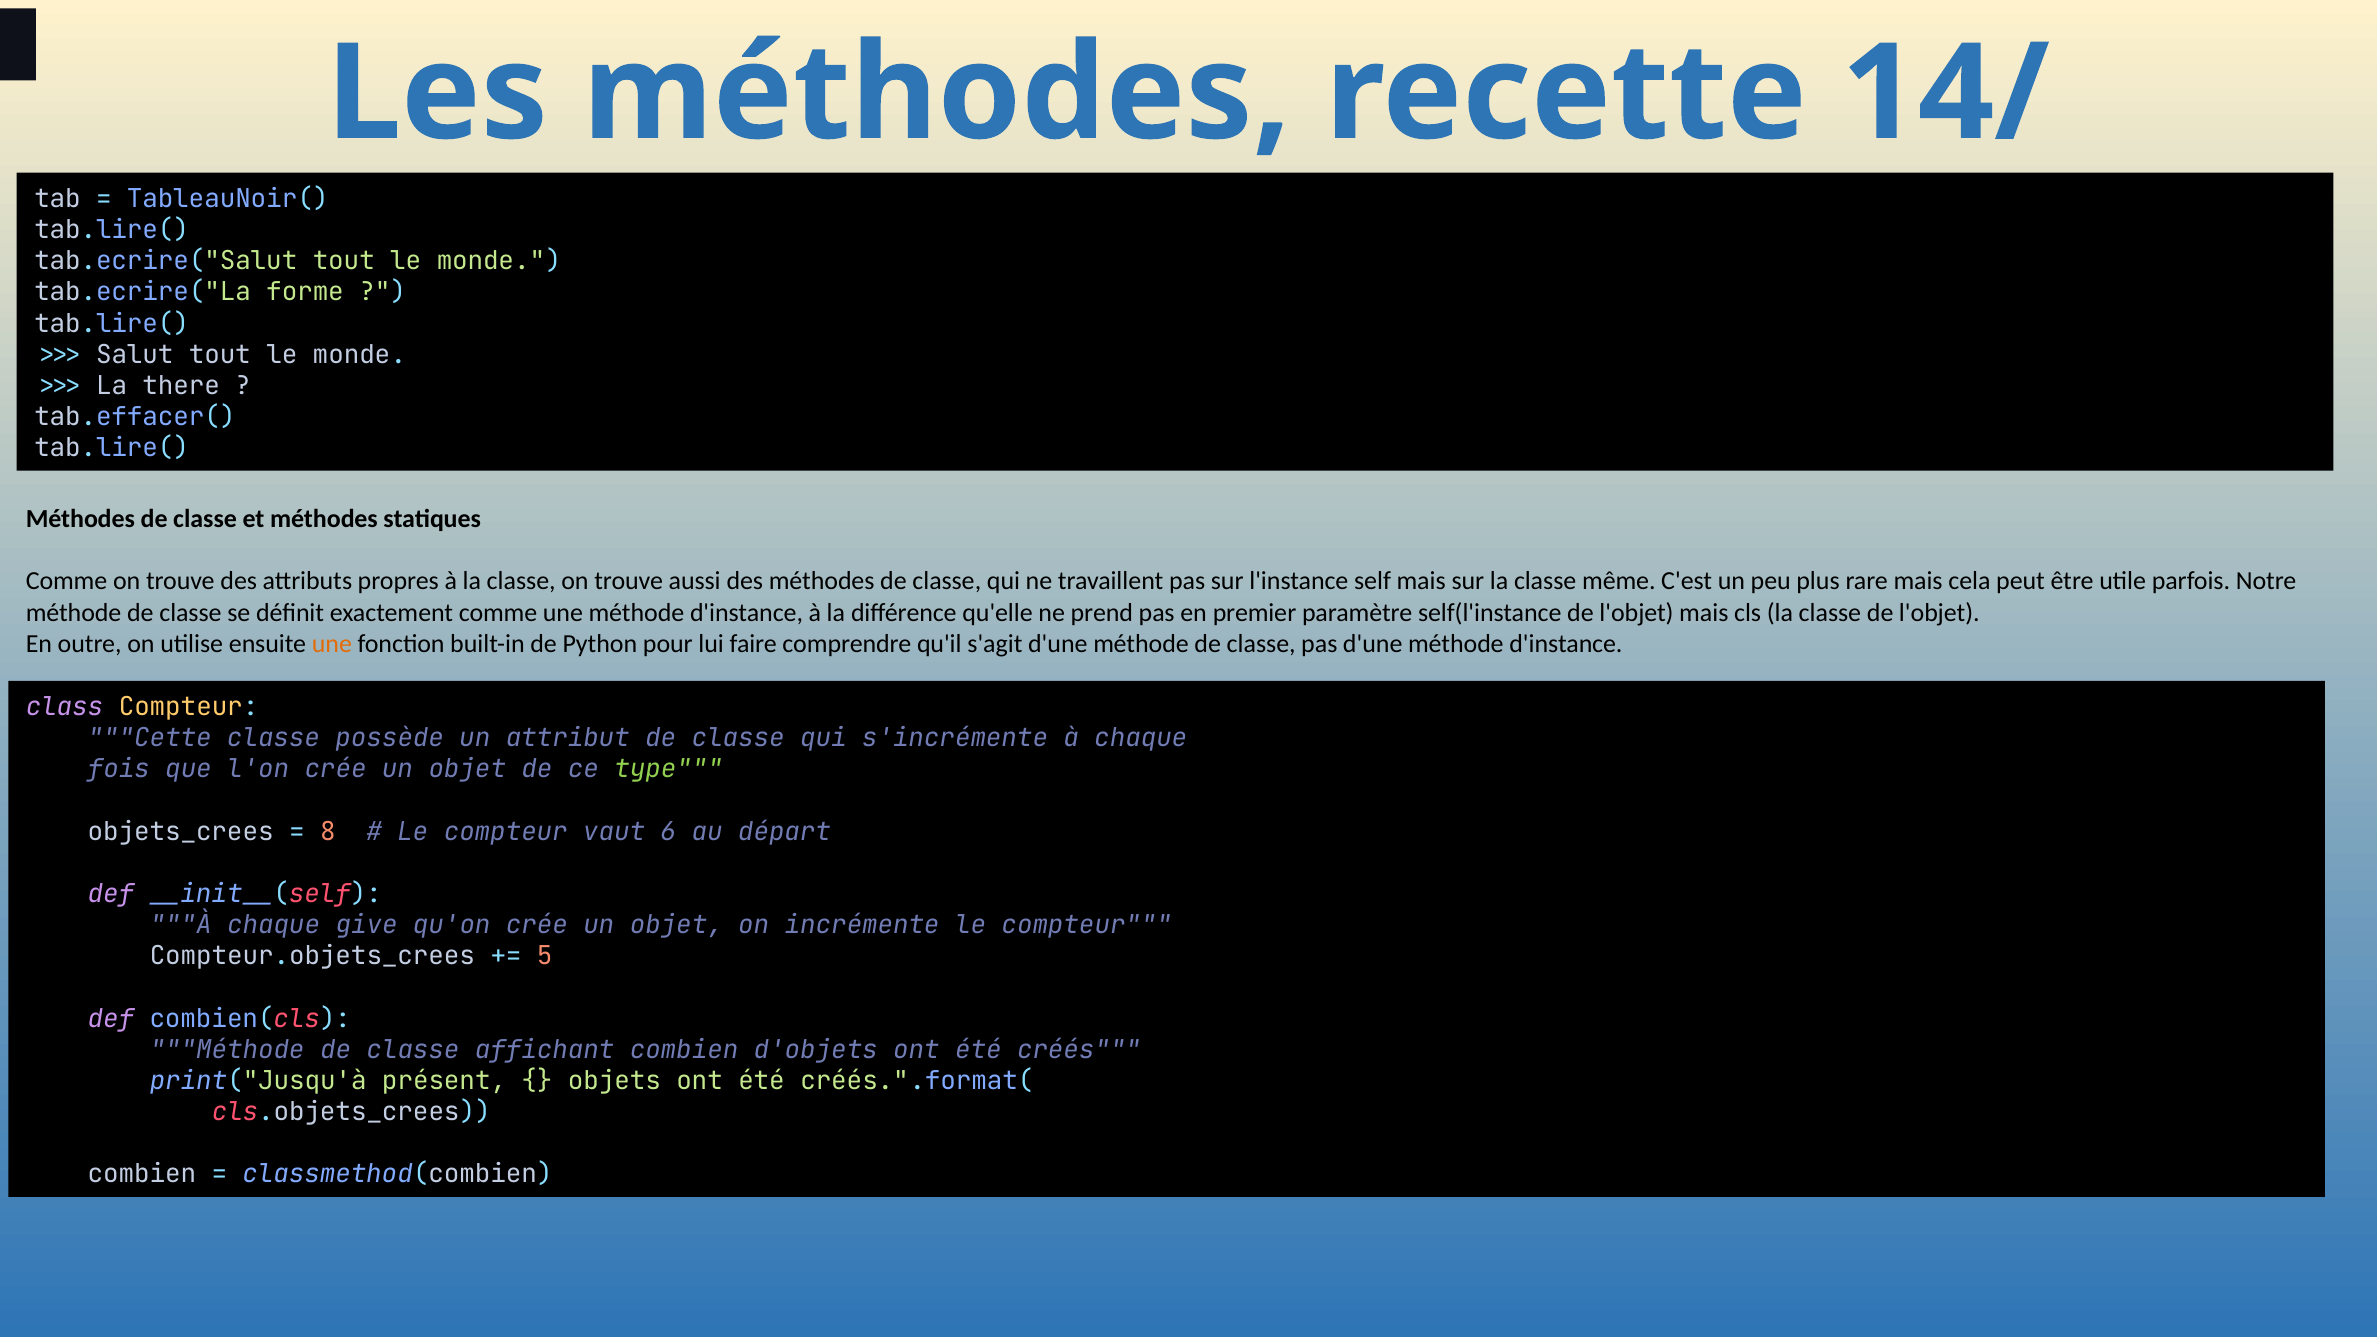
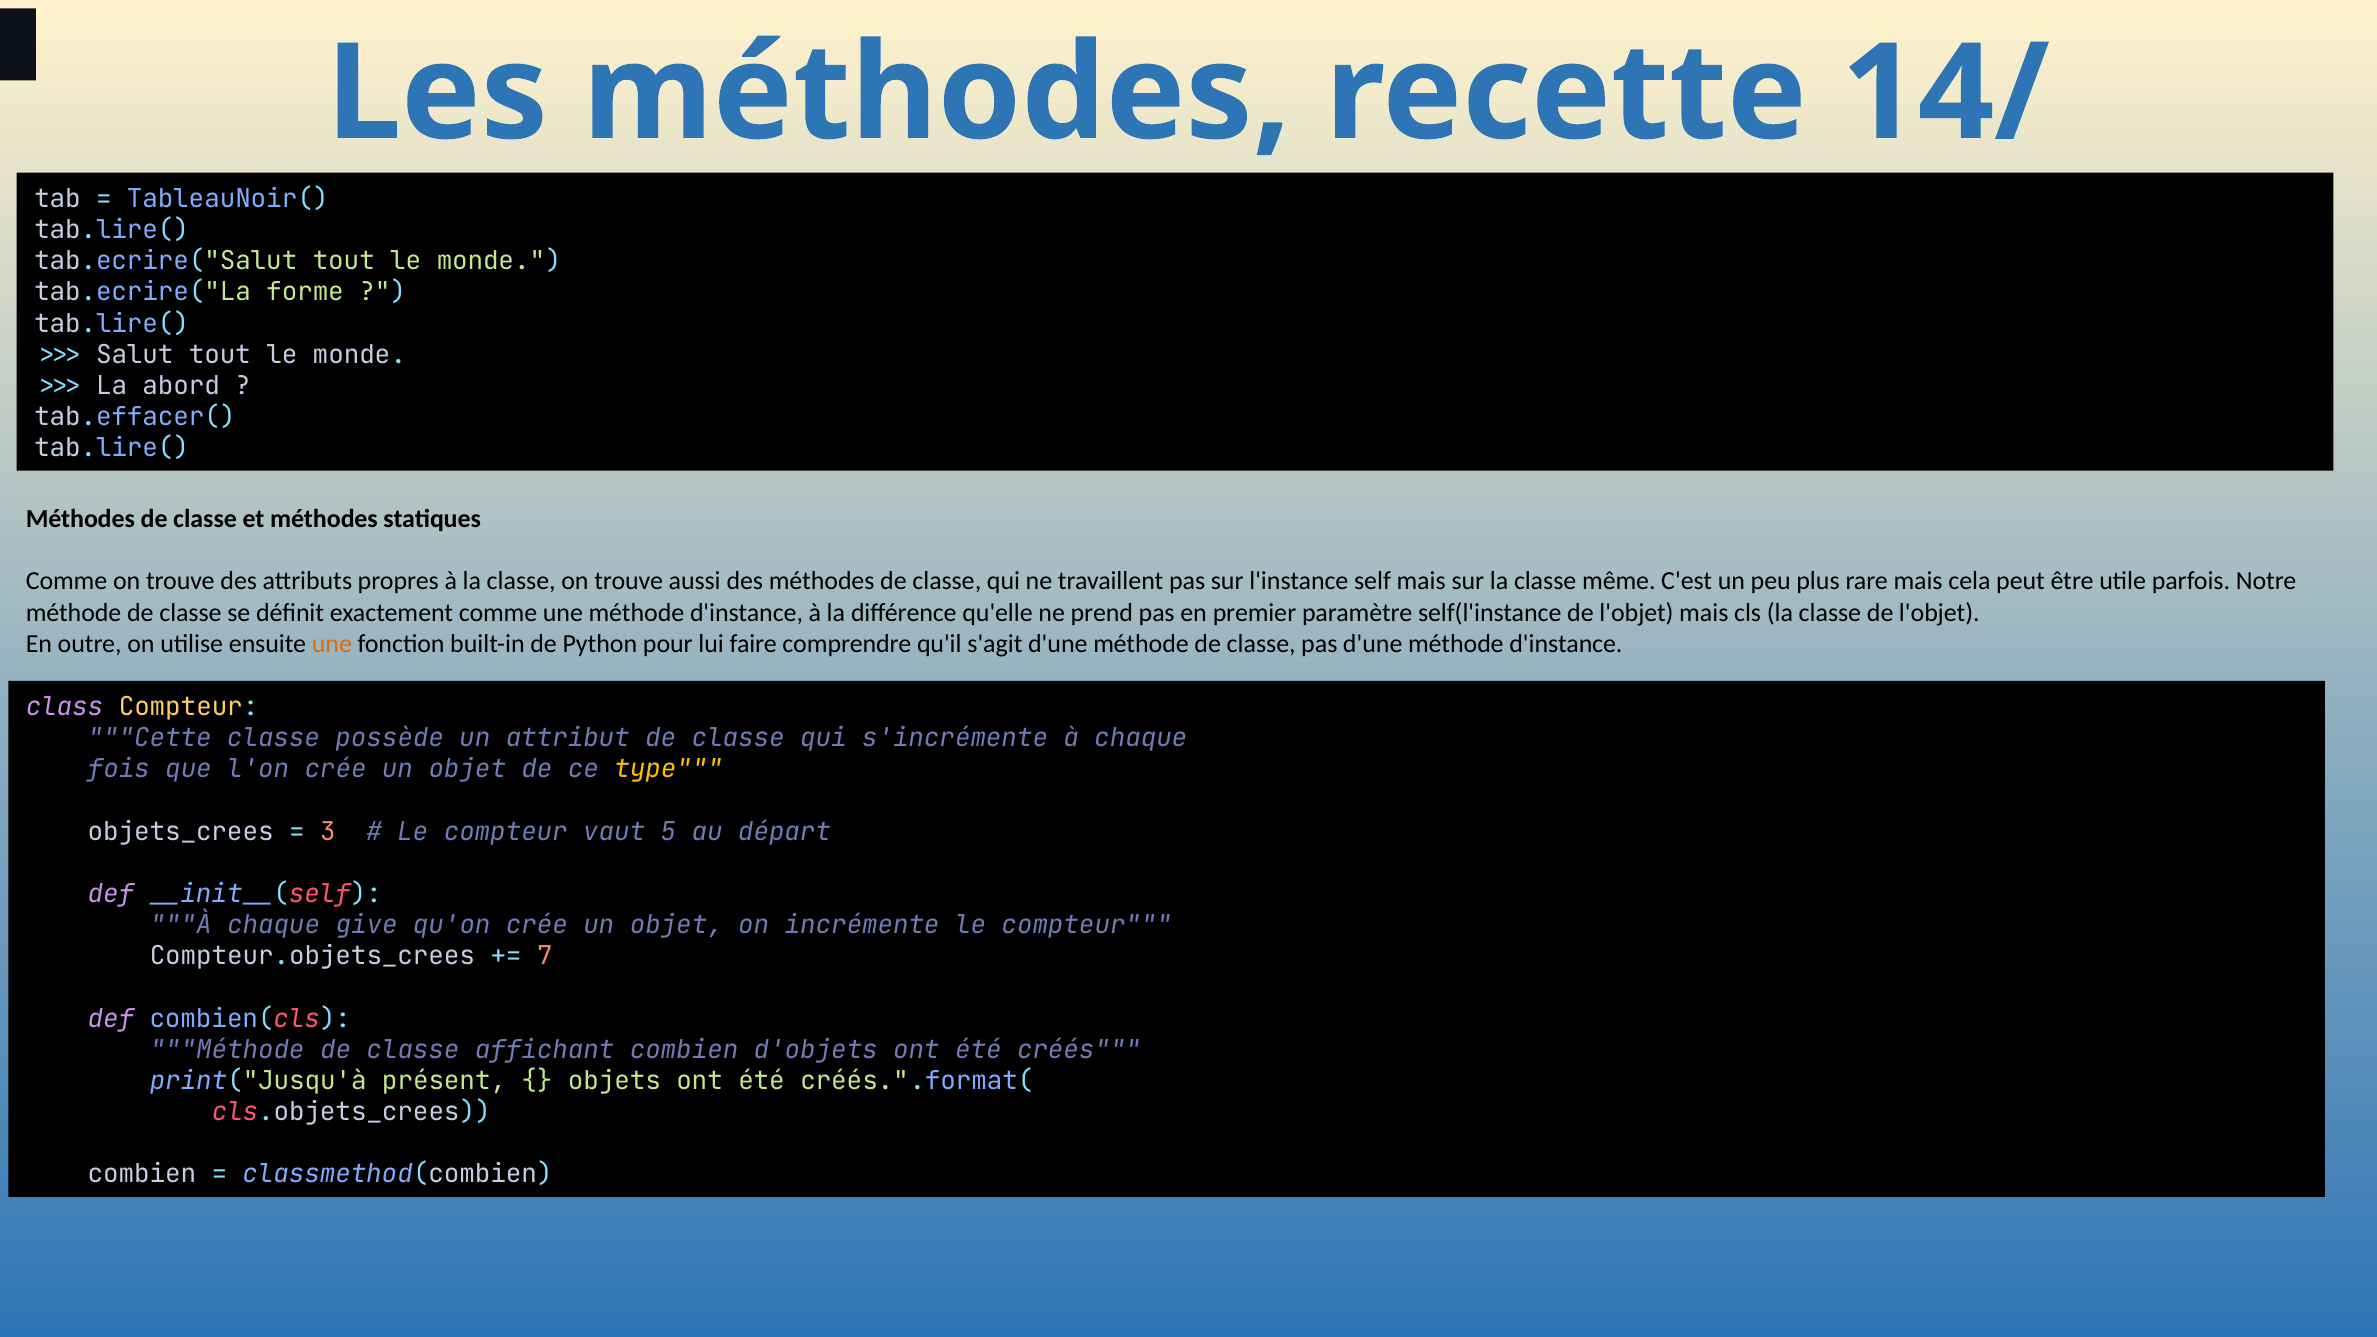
there: there -> abord (181, 386)
type colour: light green -> yellow (669, 769)
8: 8 -> 3 (328, 832)
6: 6 -> 5 (668, 832)
5: 5 -> 7 (545, 956)
